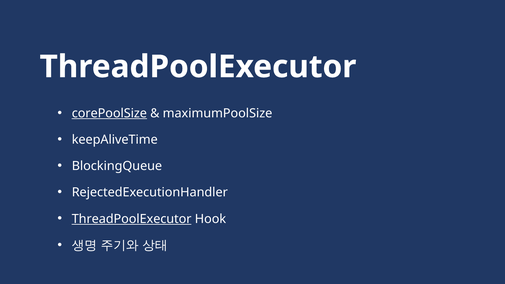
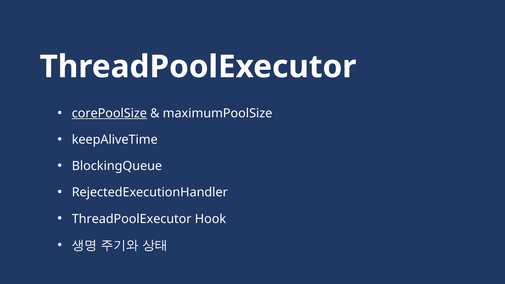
ThreadPoolExecutor underline: present -> none (132, 219)
